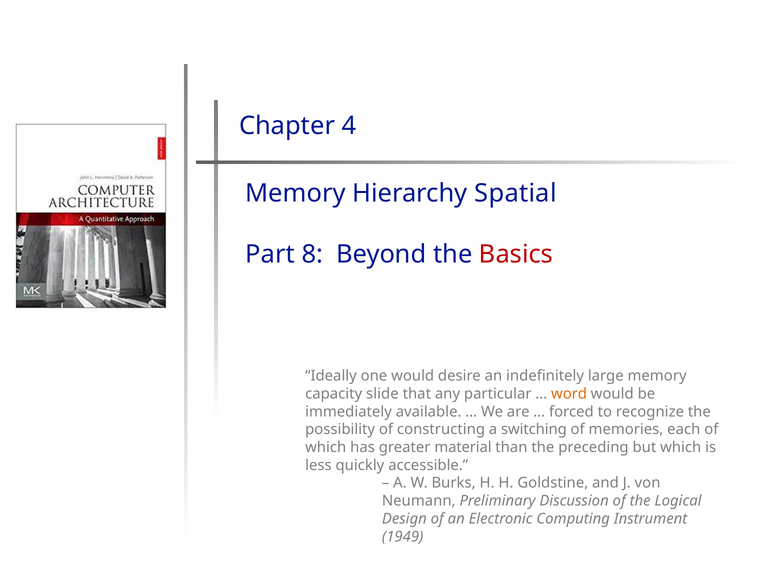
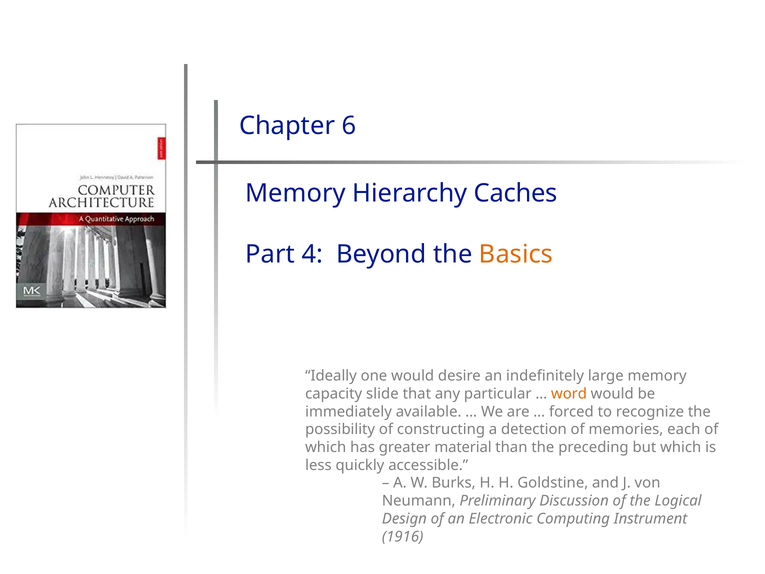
4: 4 -> 6 (349, 126)
Spatial: Spatial -> Caches (516, 193)
8: 8 -> 4 (312, 254)
Basics colour: red -> orange (516, 254)
switching: switching -> detection (534, 429)
1949: 1949 -> 1916 (403, 536)
